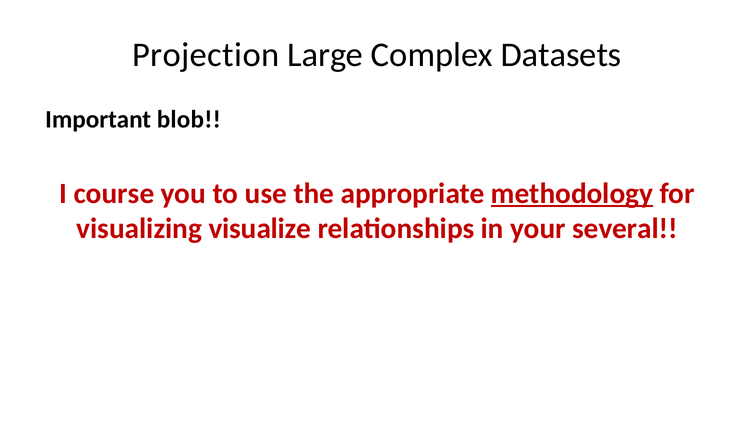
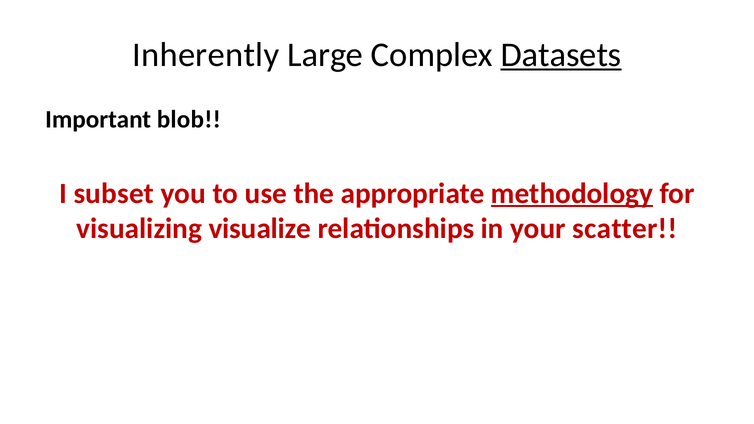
Projection: Projection -> Inherently (206, 55)
Datasets underline: none -> present (561, 55)
course: course -> subset (114, 194)
several: several -> scatter (625, 229)
